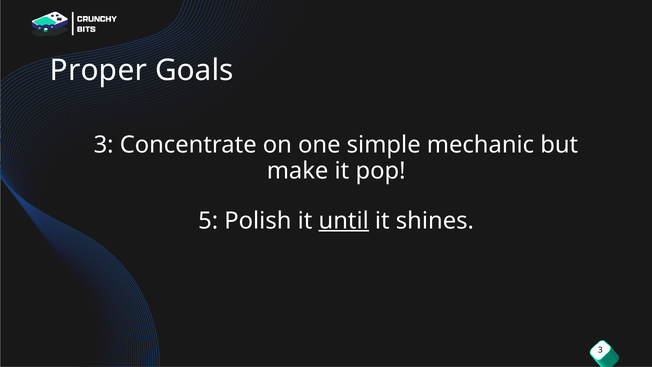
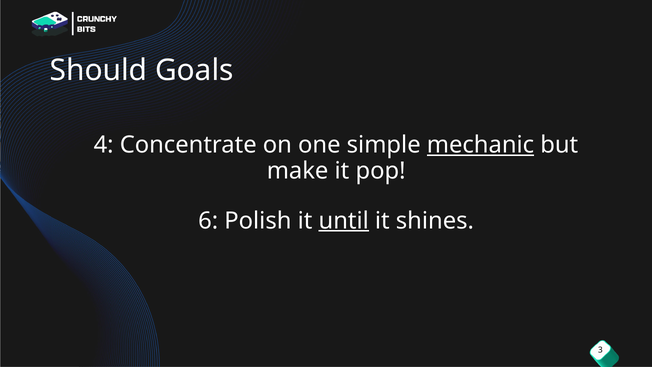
Proper: Proper -> Should (98, 71)
3: 3 -> 4 (104, 145)
mechanic underline: none -> present (480, 145)
5: 5 -> 6 (208, 221)
